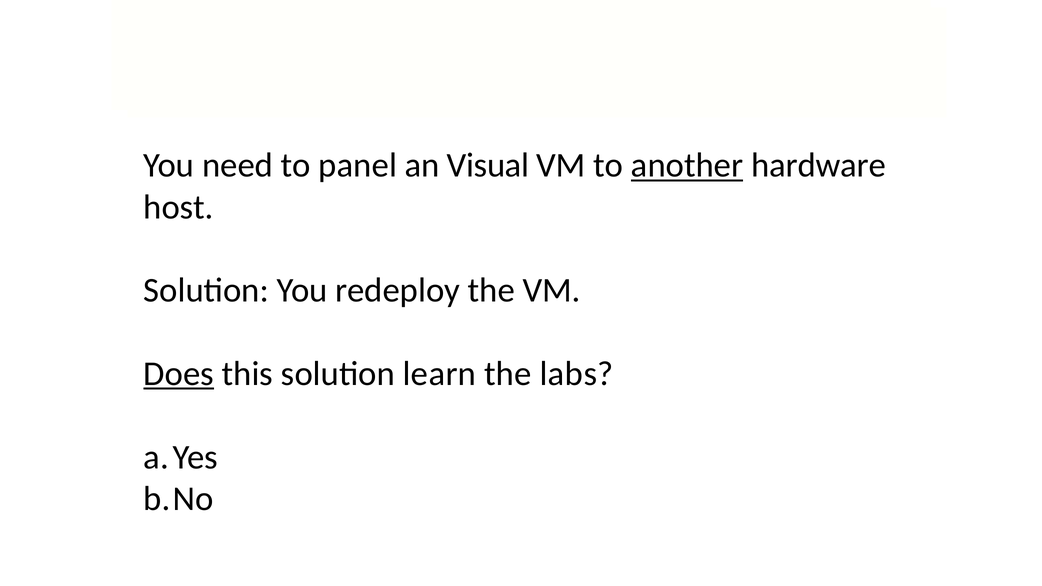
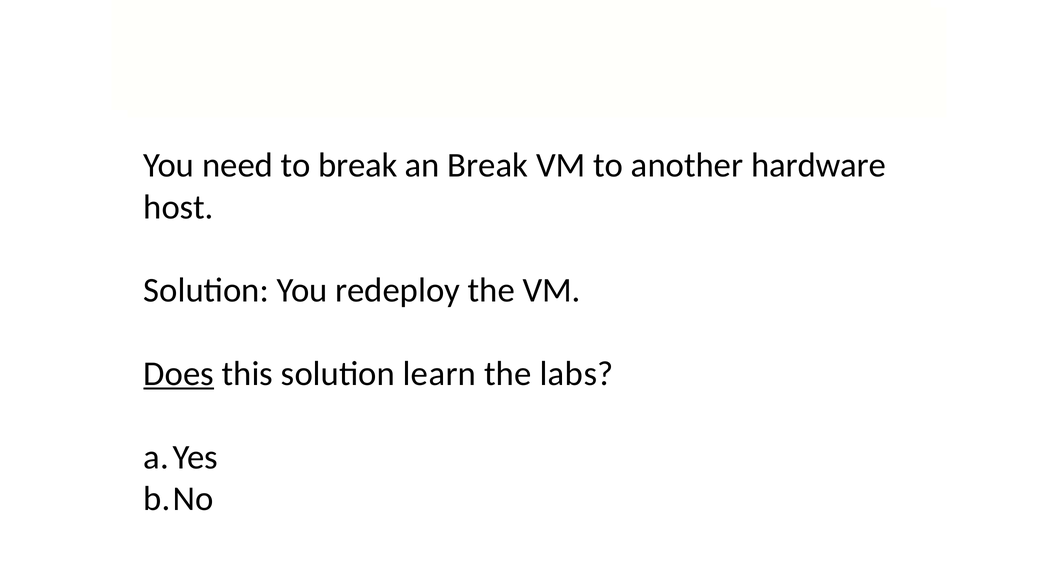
to panel: panel -> break (358, 165)
an Visual: Visual -> Break (488, 165)
another underline: present -> none (687, 165)
